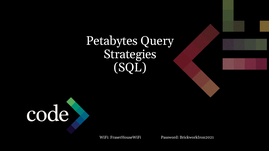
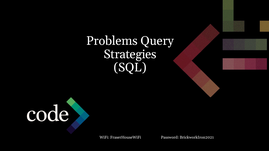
Petabytes: Petabytes -> Problems (112, 41)
